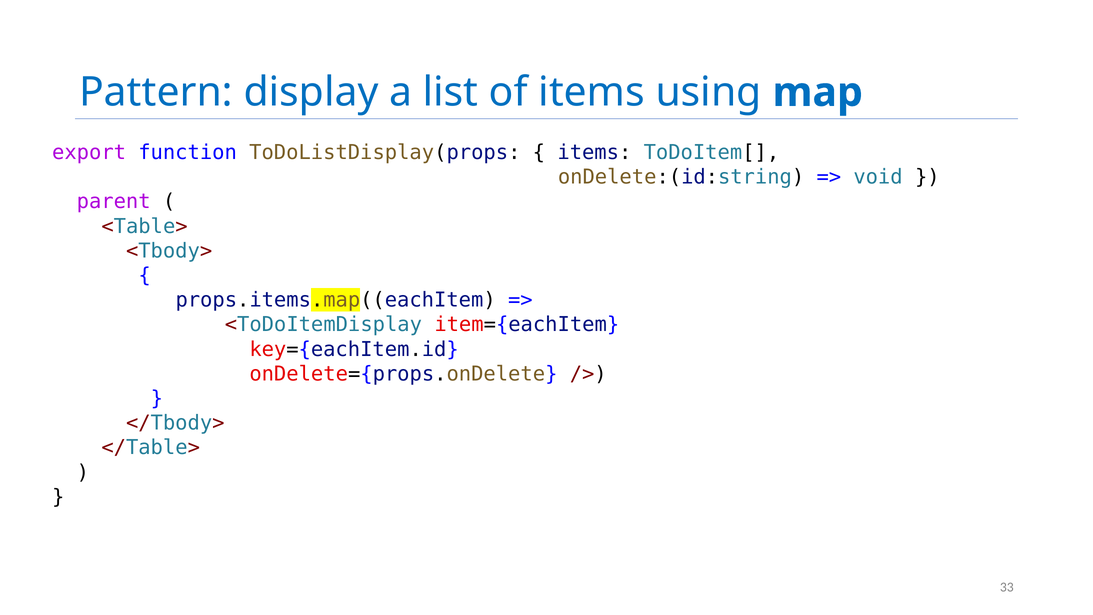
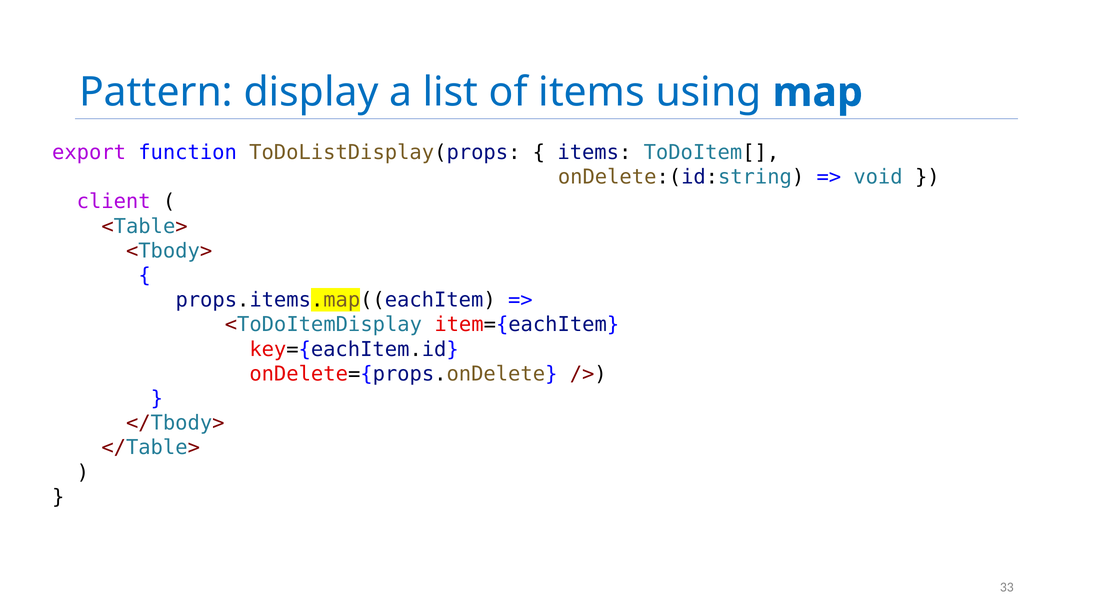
parent: parent -> client (114, 202)
